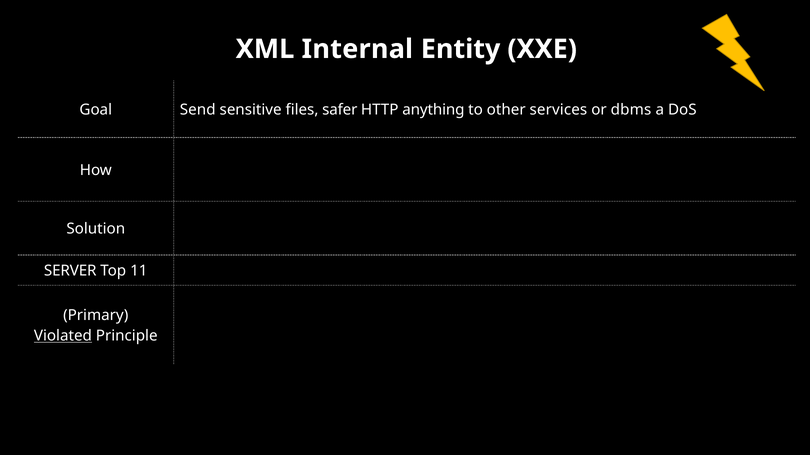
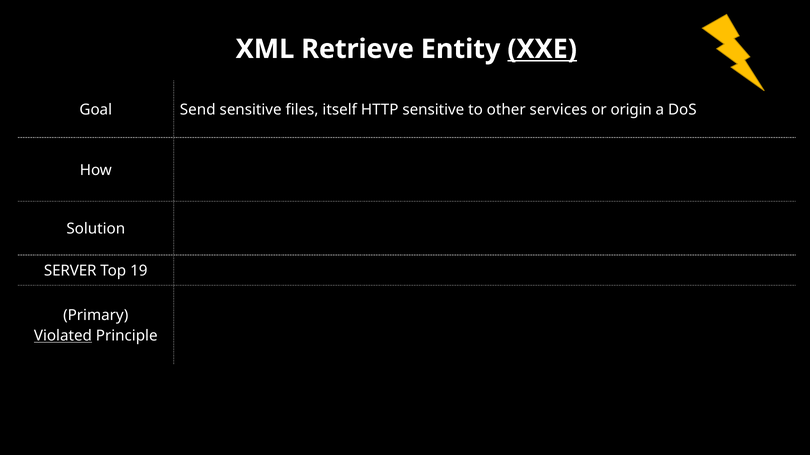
Internal: Internal -> Retrieve (358, 49)
XXE underline: none -> present (542, 49)
safer: safer -> itself (340, 110)
HTTP anything: anything -> sensitive (433, 110)
dbms: dbms -> origin (631, 110)
11: 11 -> 19 (139, 271)
